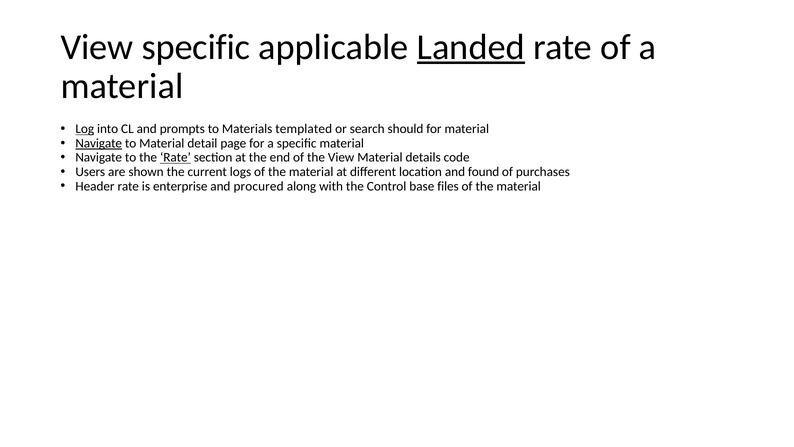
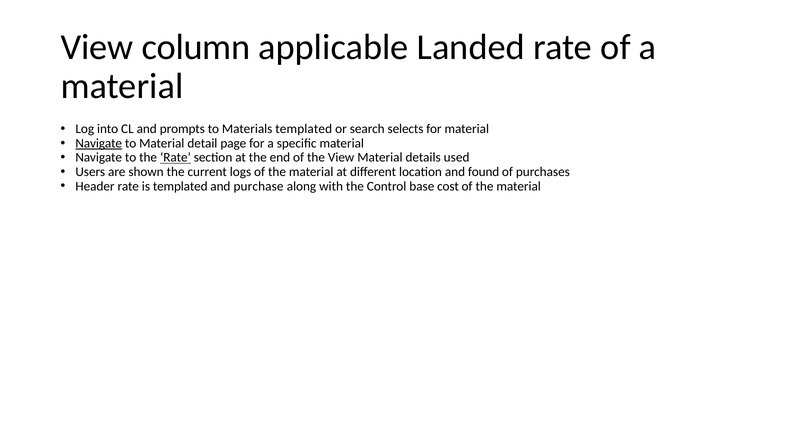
View specific: specific -> column (196, 47)
Landed underline: present -> none (471, 47)
Log underline: present -> none (85, 129)
should: should -> selects (406, 129)
code: code -> used (457, 157)
is enterprise: enterprise -> templated (180, 186)
procured: procured -> purchase (259, 186)
files: files -> cost (448, 186)
